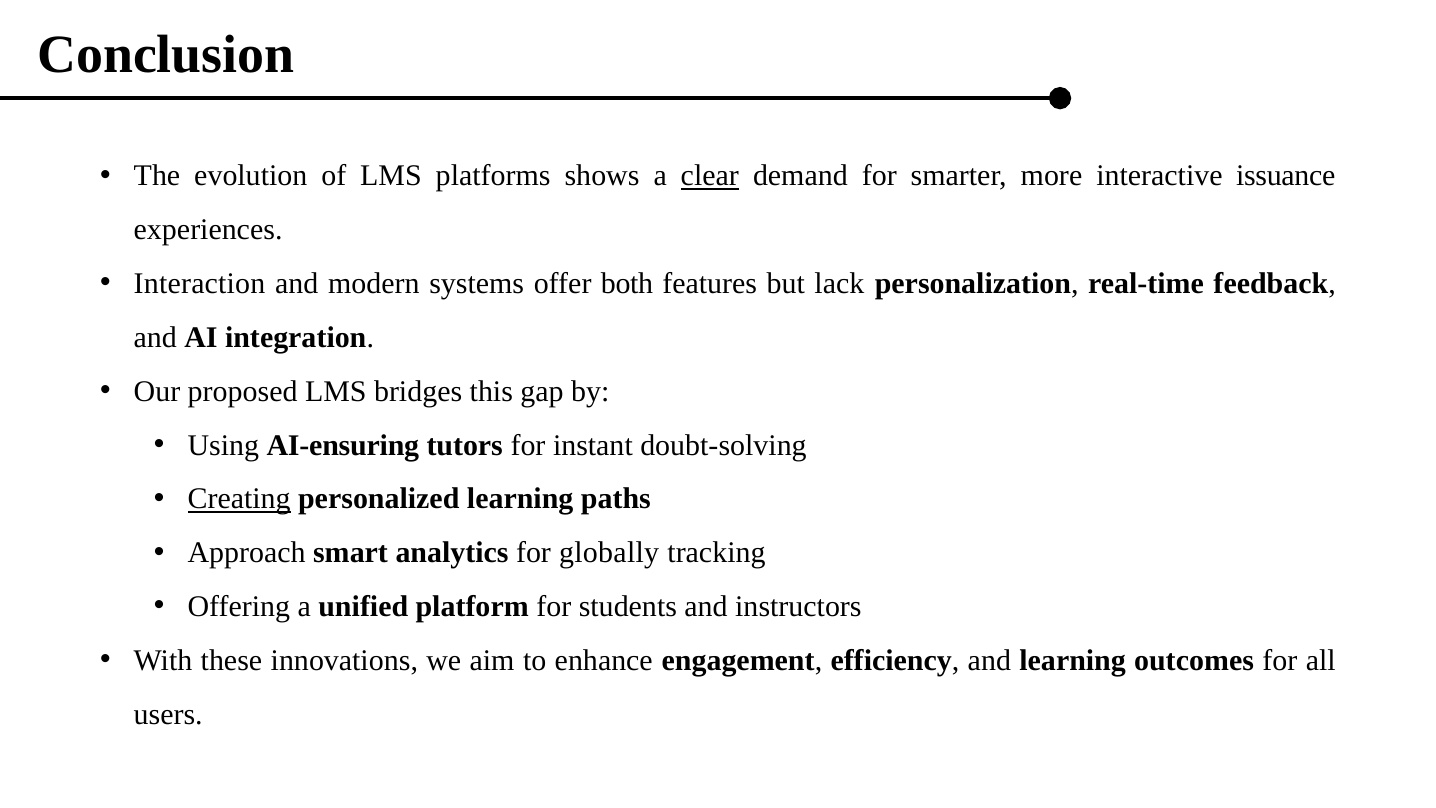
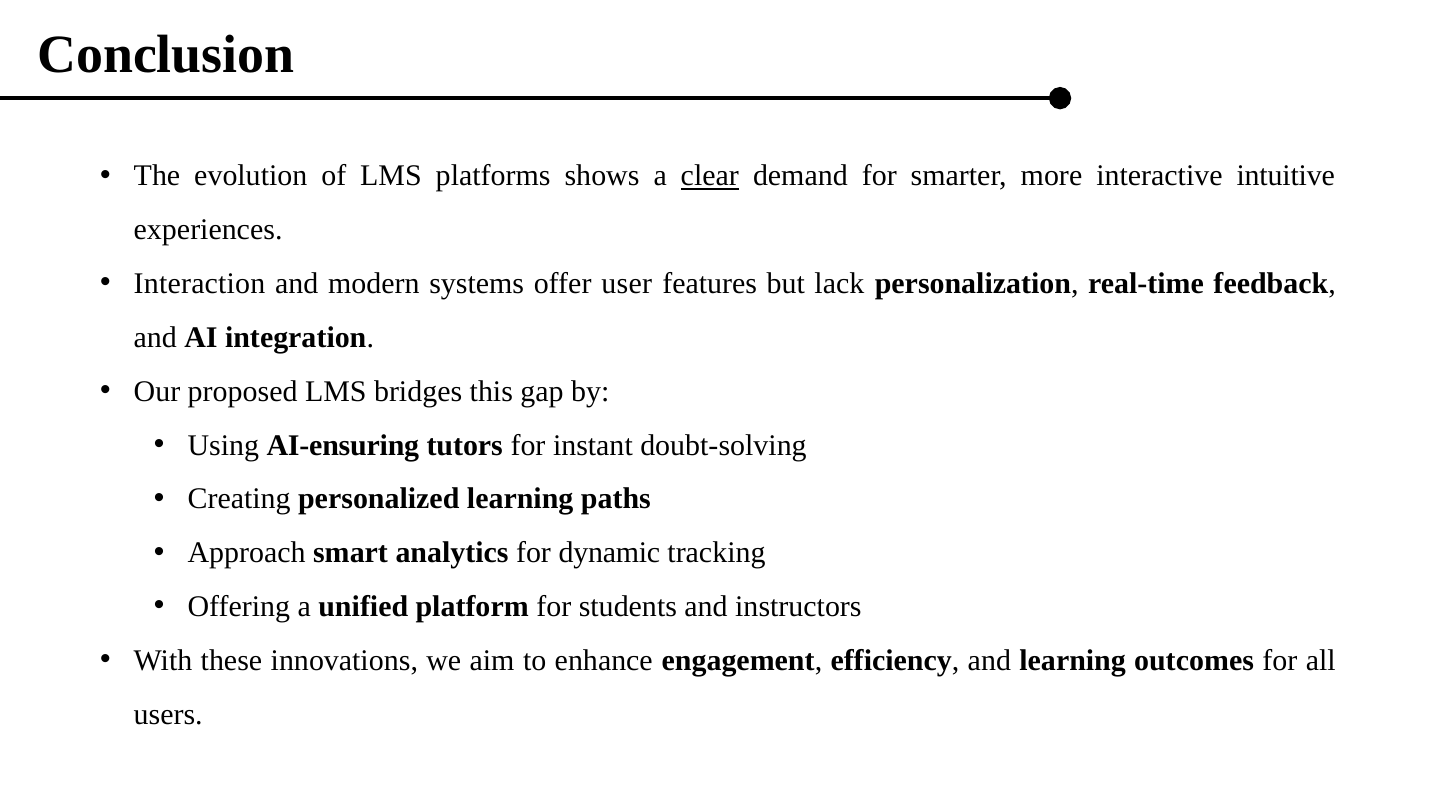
issuance: issuance -> intuitive (1286, 176)
both: both -> user (627, 283)
Creating underline: present -> none (239, 499)
globally: globally -> dynamic (609, 553)
